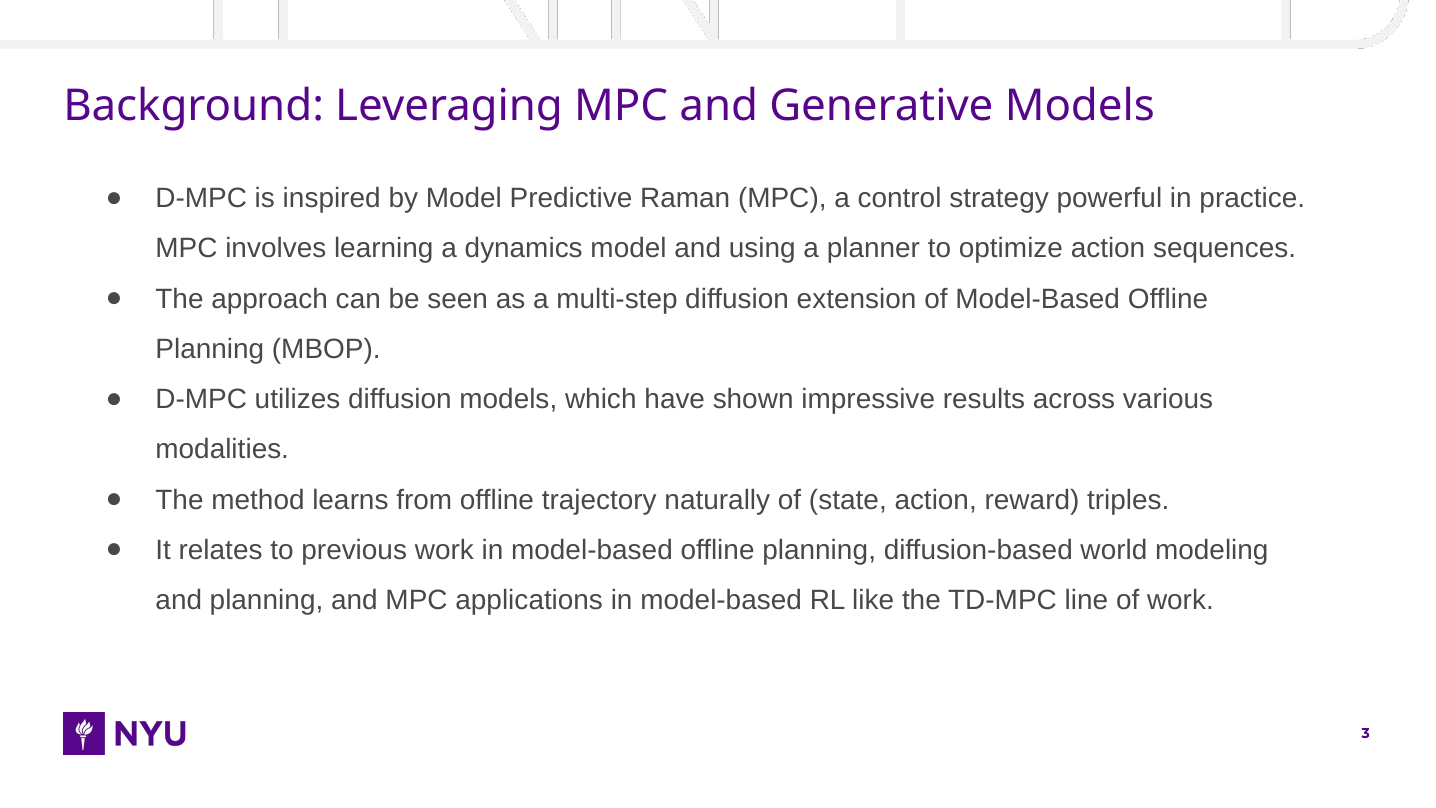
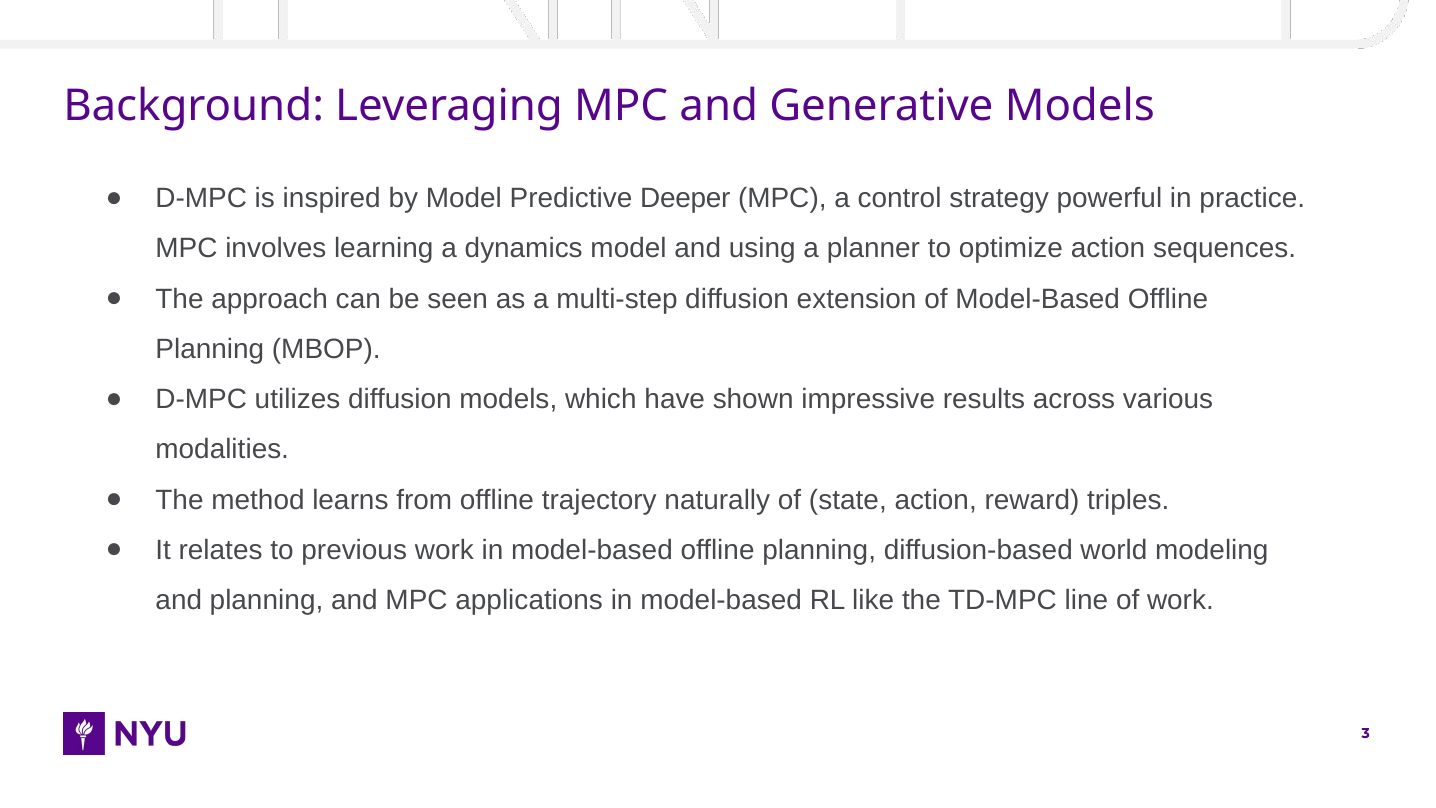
Raman: Raman -> Deeper (685, 198)
